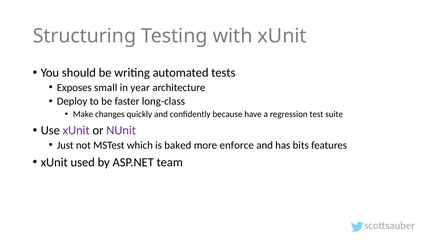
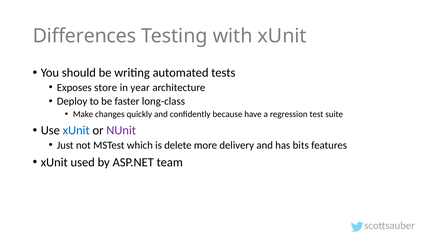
Structuring: Structuring -> Differences (84, 36)
small: small -> store (106, 87)
xUnit colour: purple -> blue (76, 130)
baked: baked -> delete (178, 145)
enforce: enforce -> delivery (237, 145)
